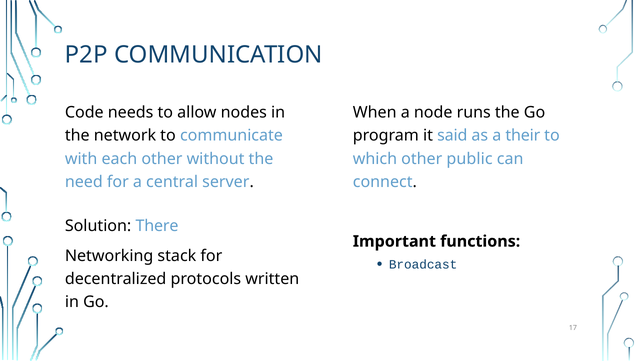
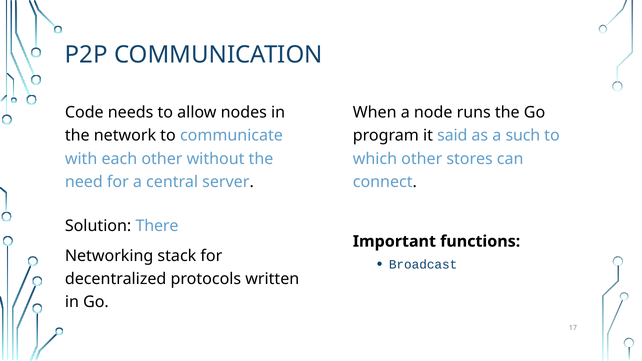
their: their -> such (523, 136)
public: public -> stores (470, 159)
